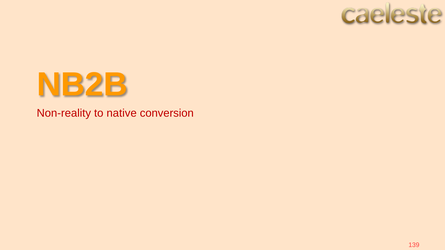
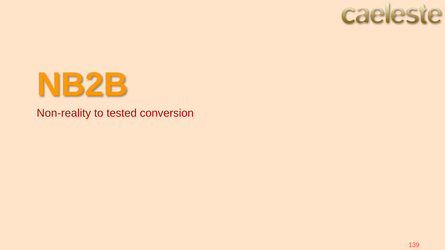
native: native -> tested (122, 113)
